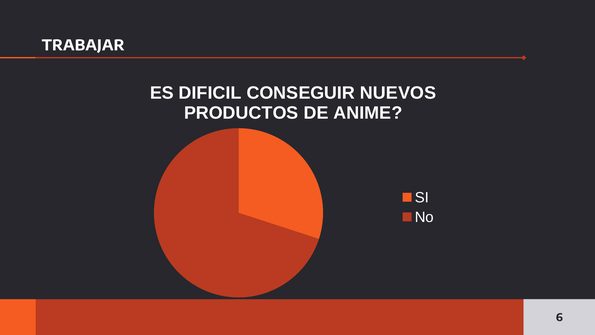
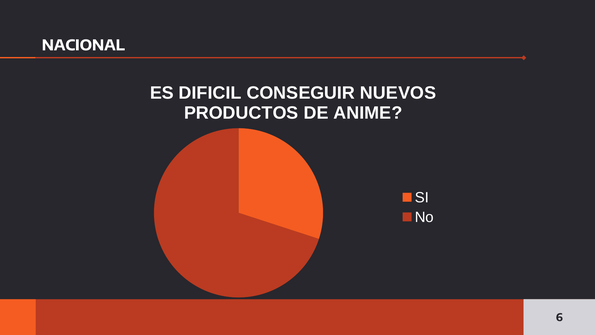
TRABAJAR: TRABAJAR -> NACIONAL (83, 45)
